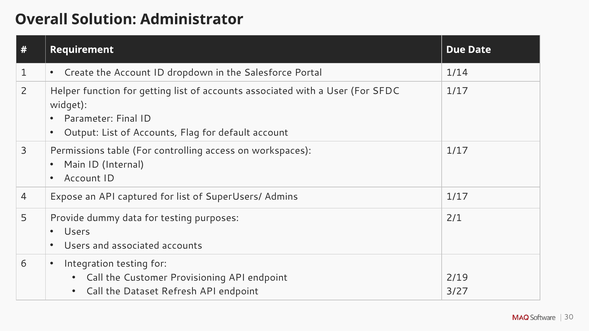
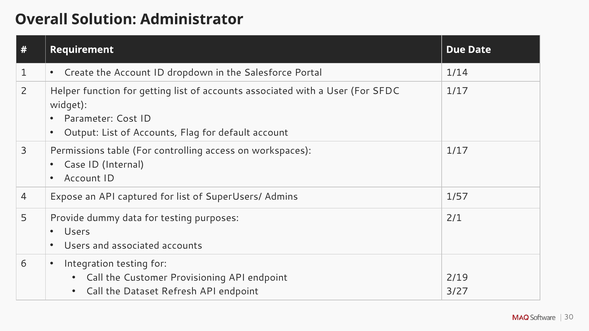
Final: Final -> Cost (127, 119)
Main: Main -> Case (75, 165)
Admins 1/17: 1/17 -> 1/57 (457, 197)
